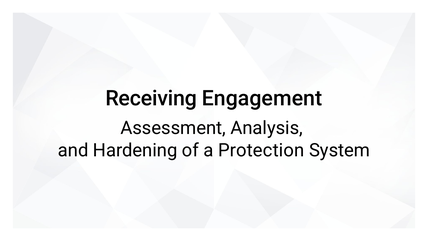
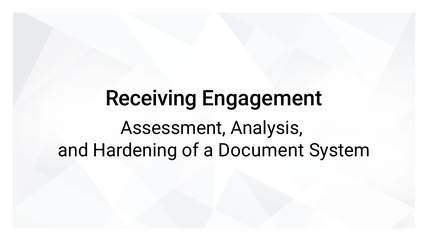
Protection: Protection -> Document (261, 150)
